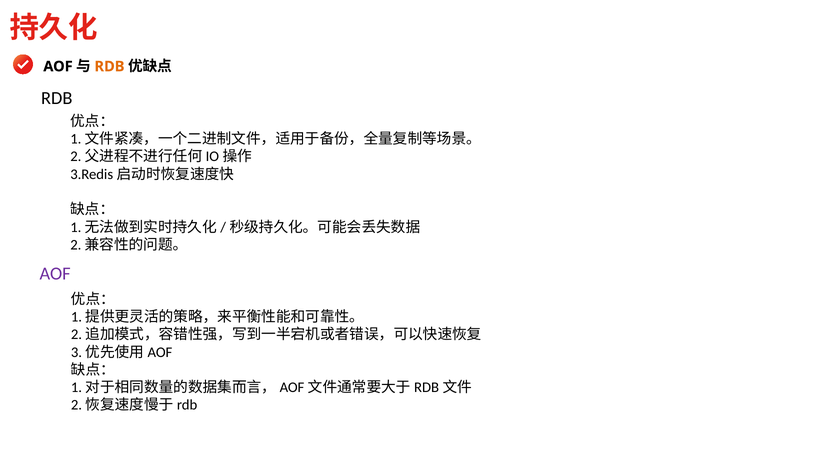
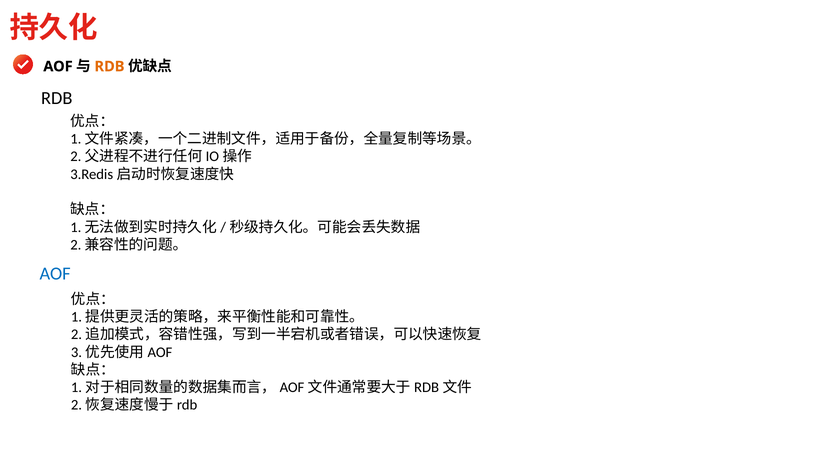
AOF colour: purple -> blue (55, 274)
